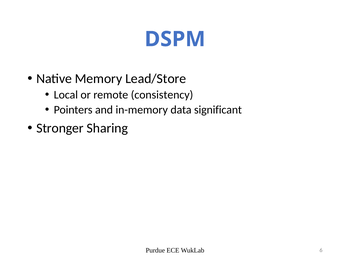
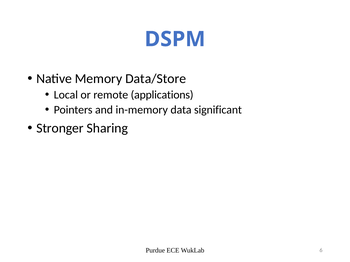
Lead/Store: Lead/Store -> Data/Store (156, 79)
consistency: consistency -> applications (162, 95)
